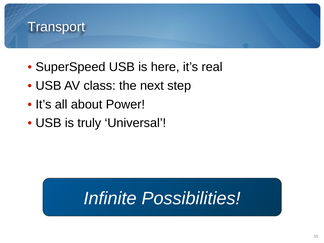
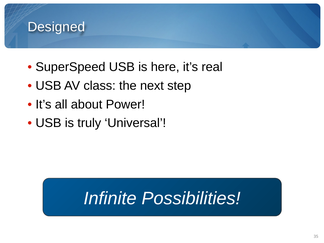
Transport: Transport -> Designed (56, 27)
